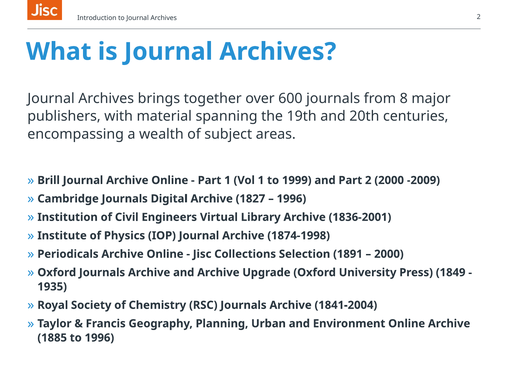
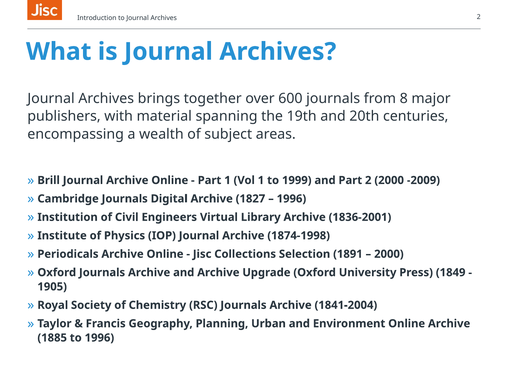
1935: 1935 -> 1905 (52, 287)
